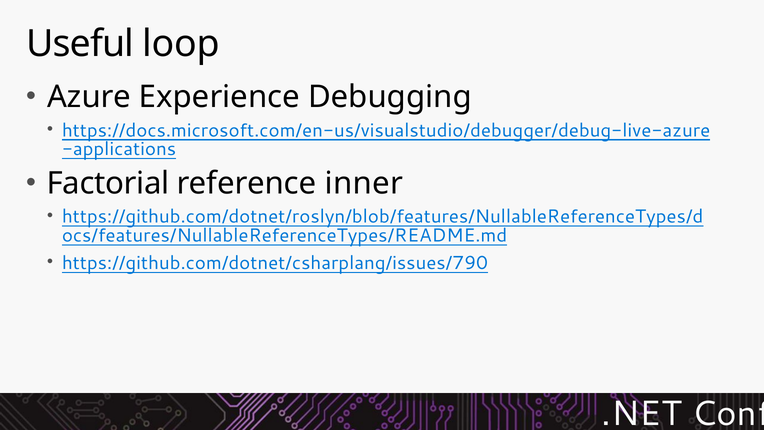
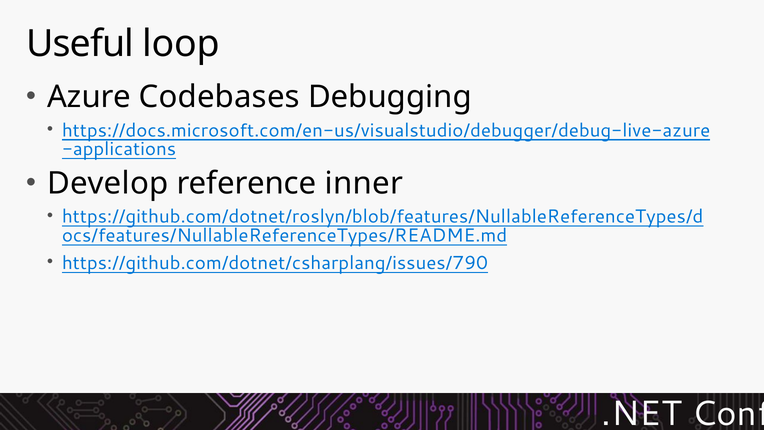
Experience: Experience -> Codebases (219, 97)
Factorial: Factorial -> Develop (108, 183)
